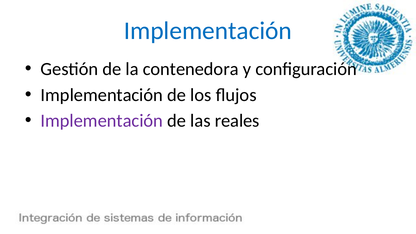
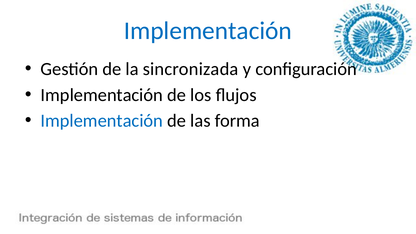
contenedora: contenedora -> sincronizada (191, 69)
Implementación colour: purple -> blue (102, 121)
reales: reales -> forma (237, 121)
